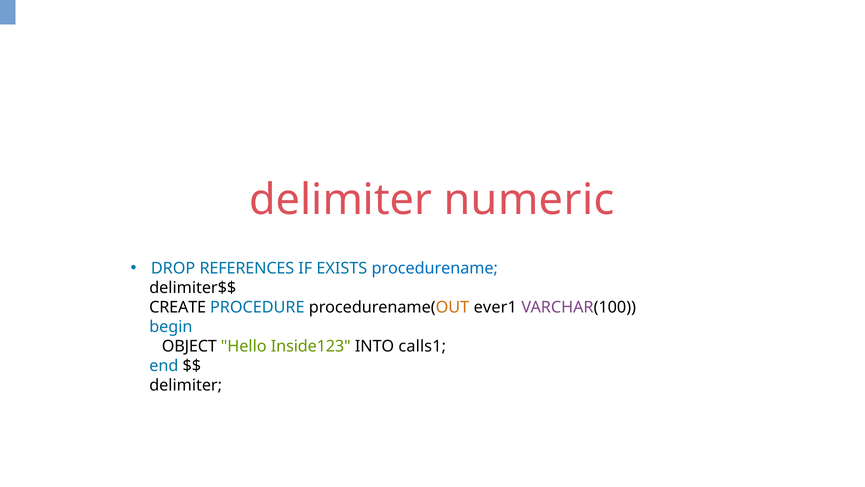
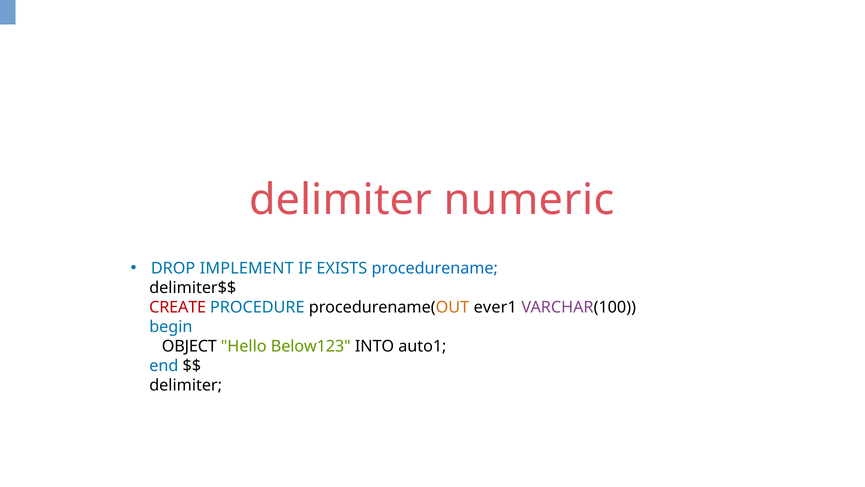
REFERENCES: REFERENCES -> IMPLEMENT (247, 268)
CREATE colour: black -> red (178, 307)
Inside123: Inside123 -> Below123 (311, 346)
calls1: calls1 -> auto1 (422, 346)
